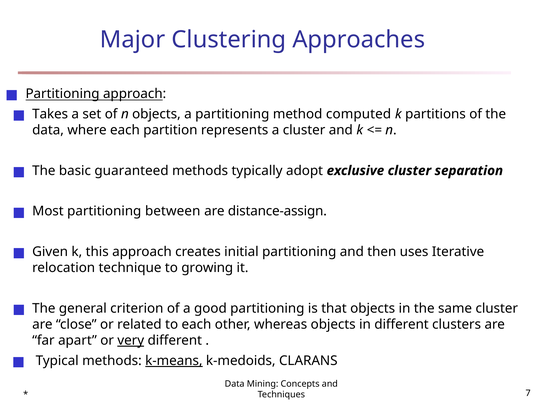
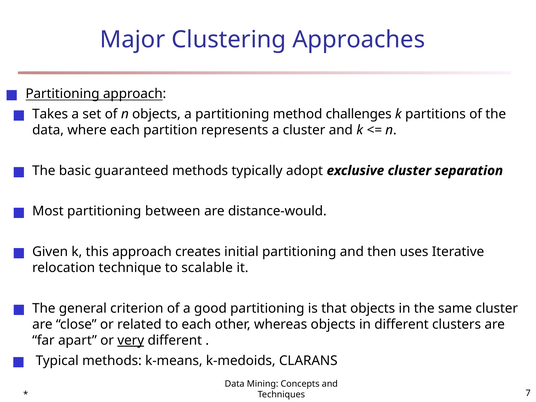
computed: computed -> challenges (359, 114)
distance-assign: distance-assign -> distance-would (277, 211)
growing: growing -> scalable (207, 268)
k-means underline: present -> none (174, 361)
